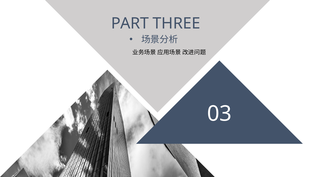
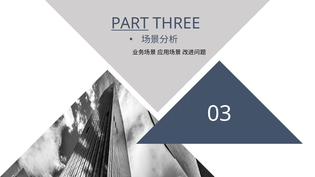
PART underline: none -> present (130, 23)
